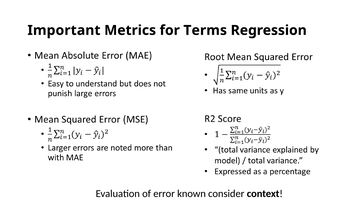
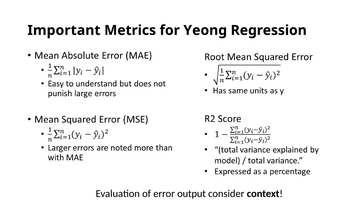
Terms: Terms -> Yeong (205, 30)
known: known -> output (192, 193)
